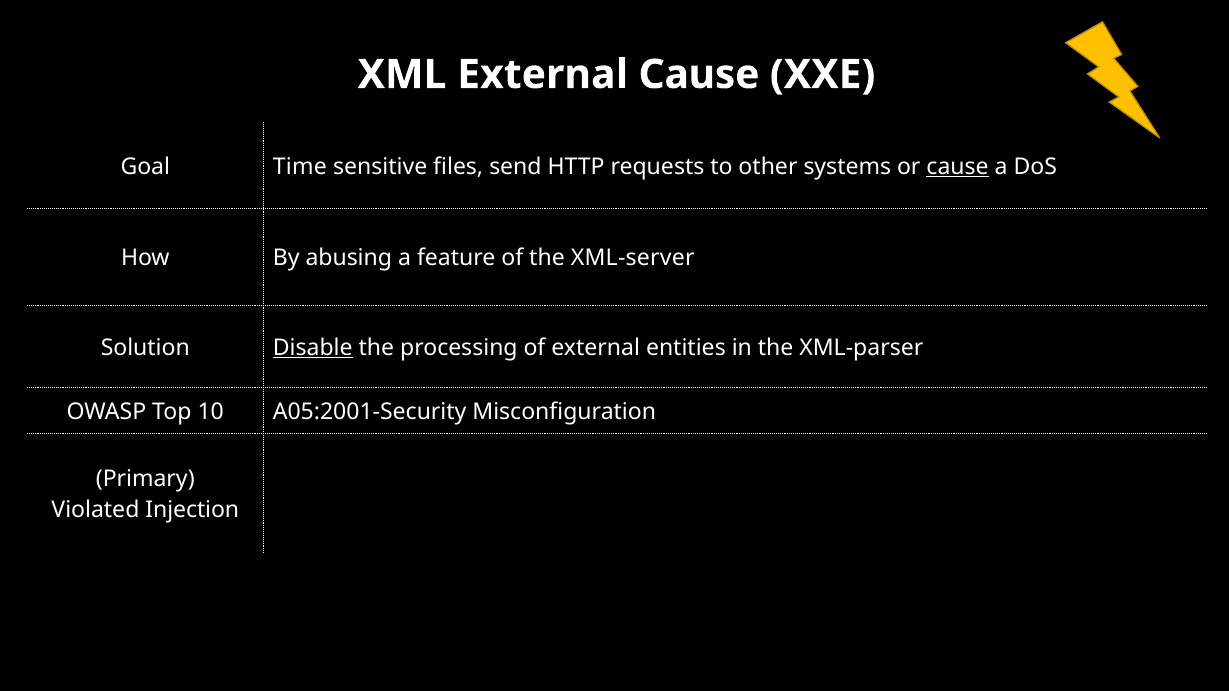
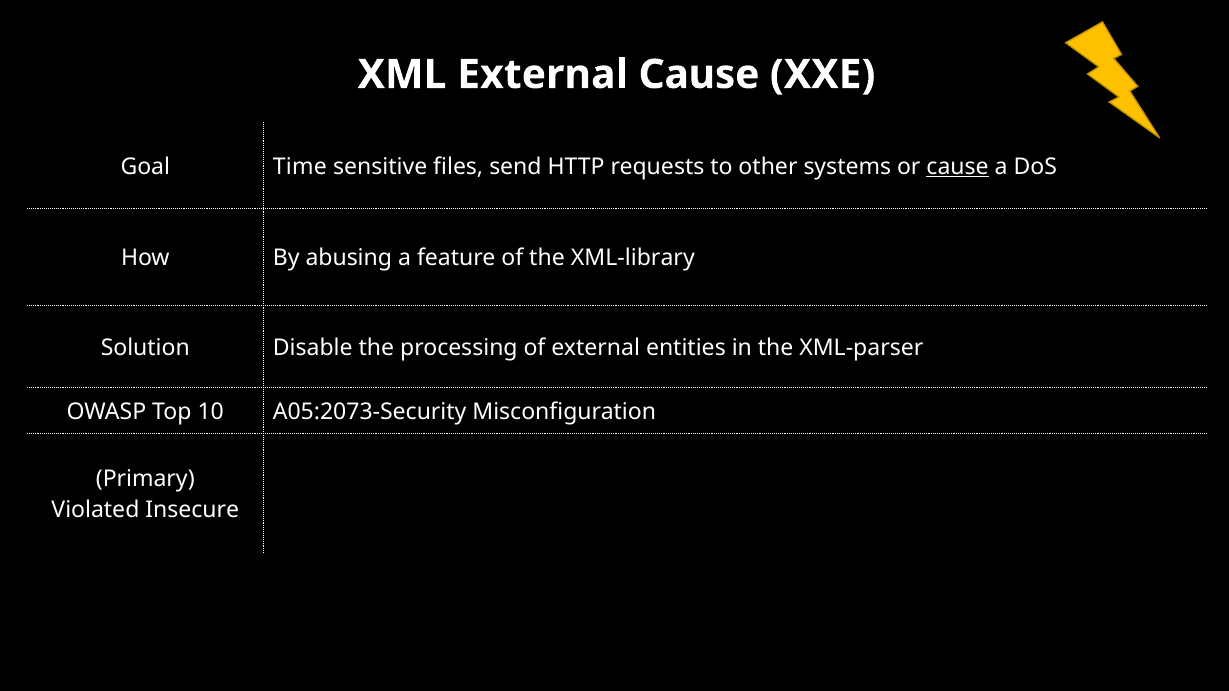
XML-server: XML-server -> XML-library (633, 258)
Disable underline: present -> none (313, 348)
A05:2001-Security: A05:2001-Security -> A05:2073-Security (370, 412)
Injection: Injection -> Insecure (192, 510)
